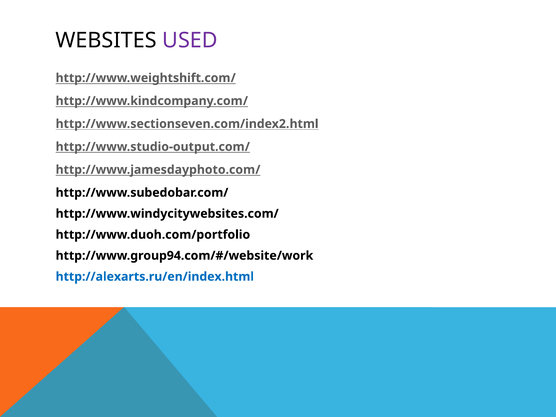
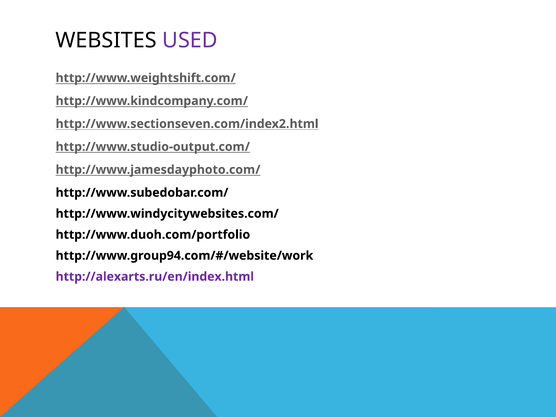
http://alexarts.ru/en/index.html colour: blue -> purple (155, 277)
